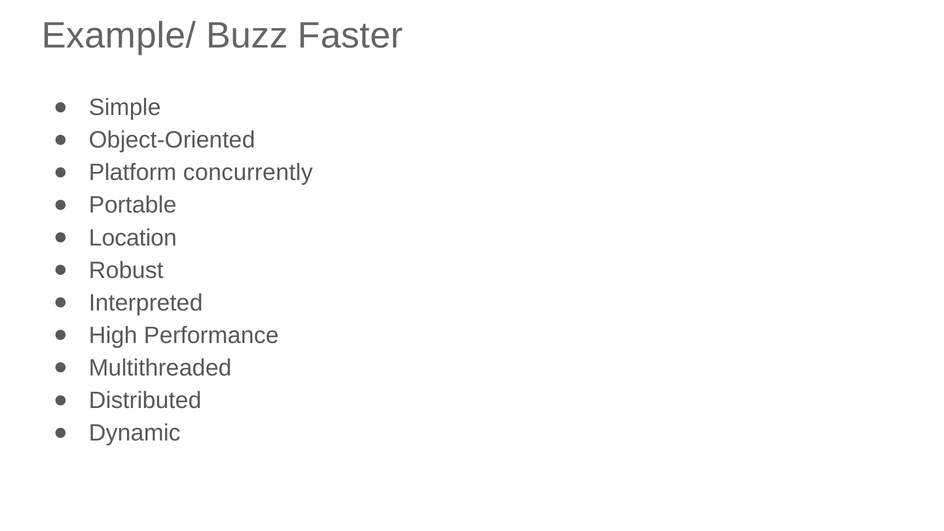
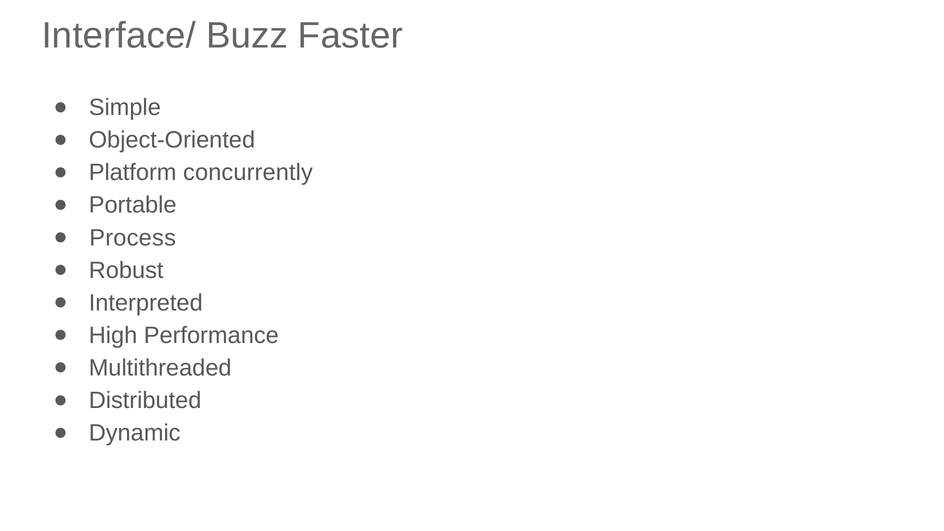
Example/: Example/ -> Interface/ (119, 35)
Location: Location -> Process (133, 238)
